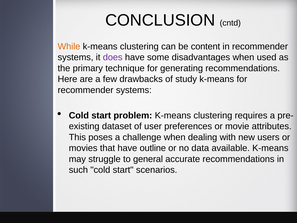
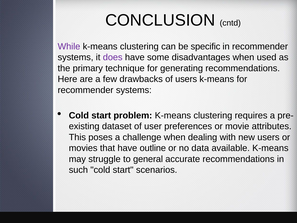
While colour: orange -> purple (69, 46)
content: content -> specific (205, 46)
of study: study -> users (186, 79)
